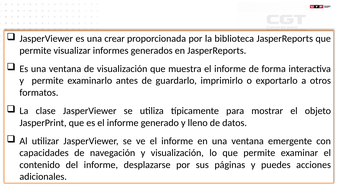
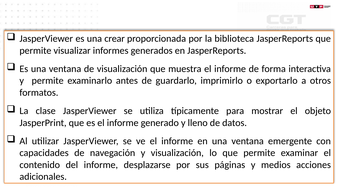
puedes: puedes -> medios (276, 165)
